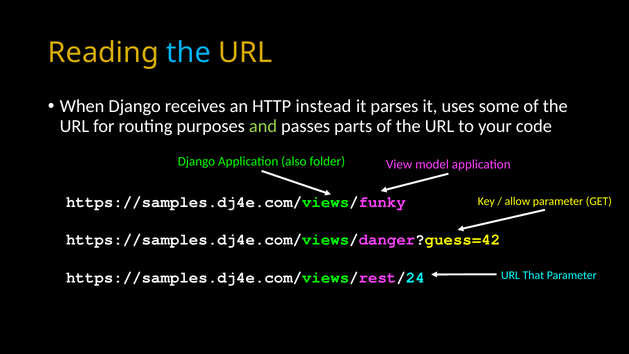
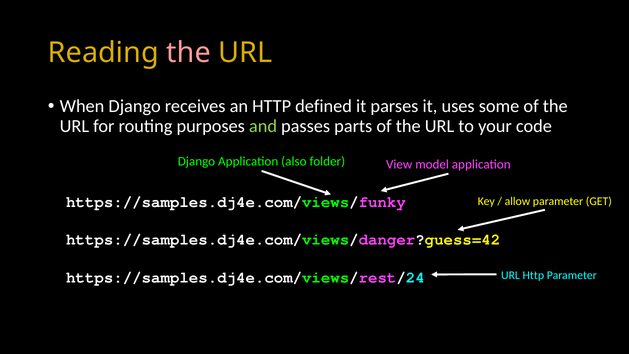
the colour: light blue -> pink (189, 53)
instead: instead -> defined (324, 106)
URL That: That -> Http (533, 275)
